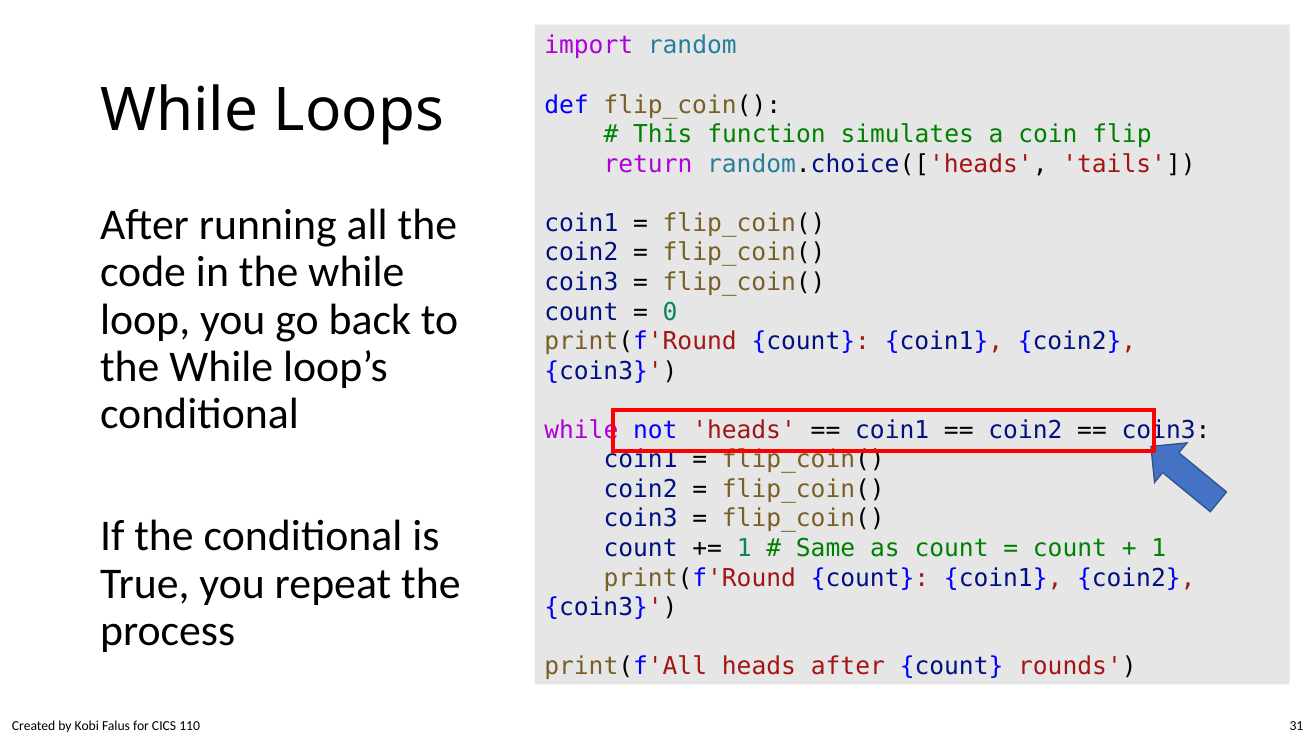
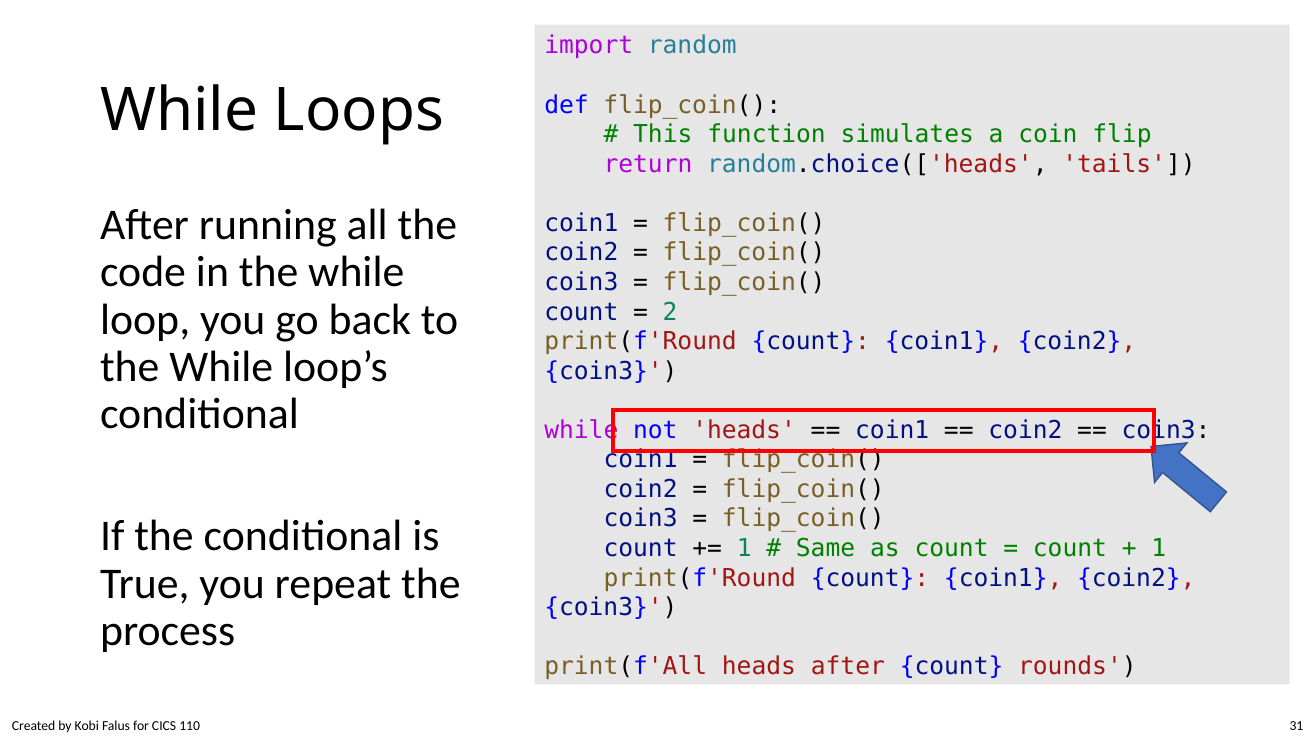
0: 0 -> 2 (670, 312)
